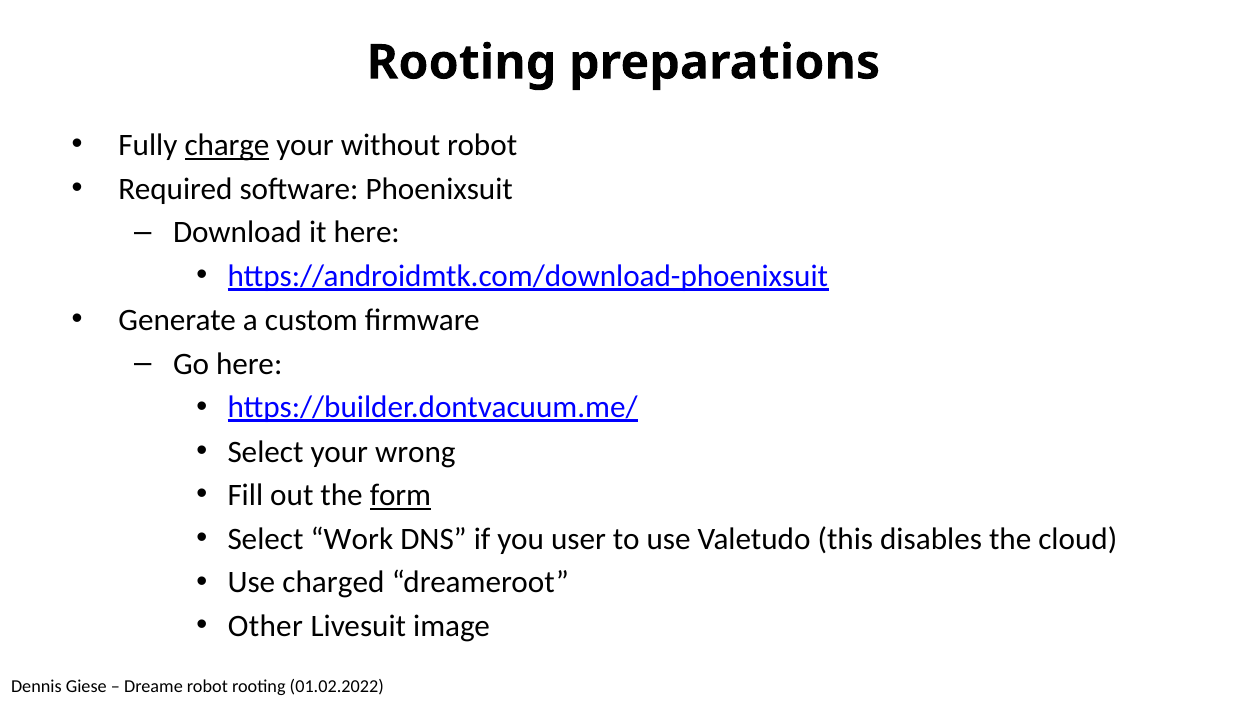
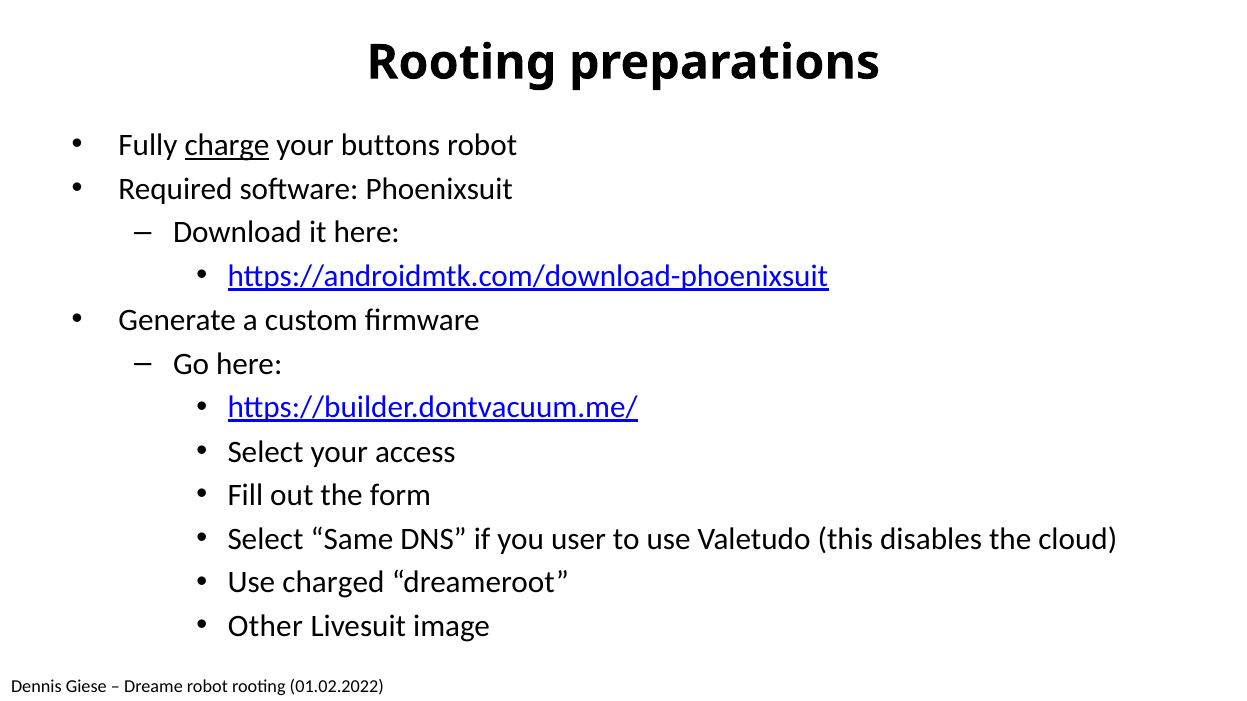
without: without -> buttons (390, 145)
wrong: wrong -> access (415, 452)
form underline: present -> none (400, 496)
Work: Work -> Same (352, 539)
